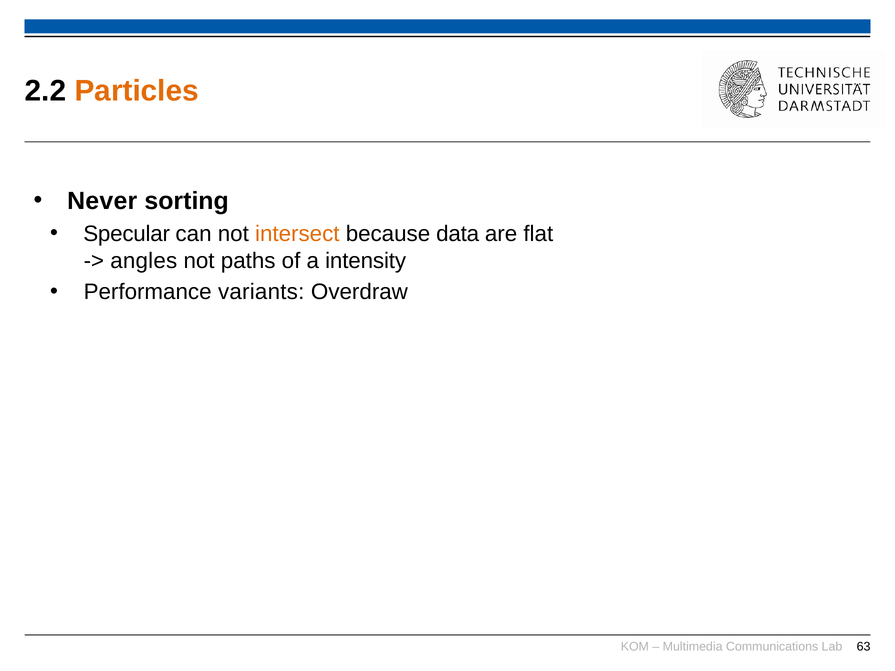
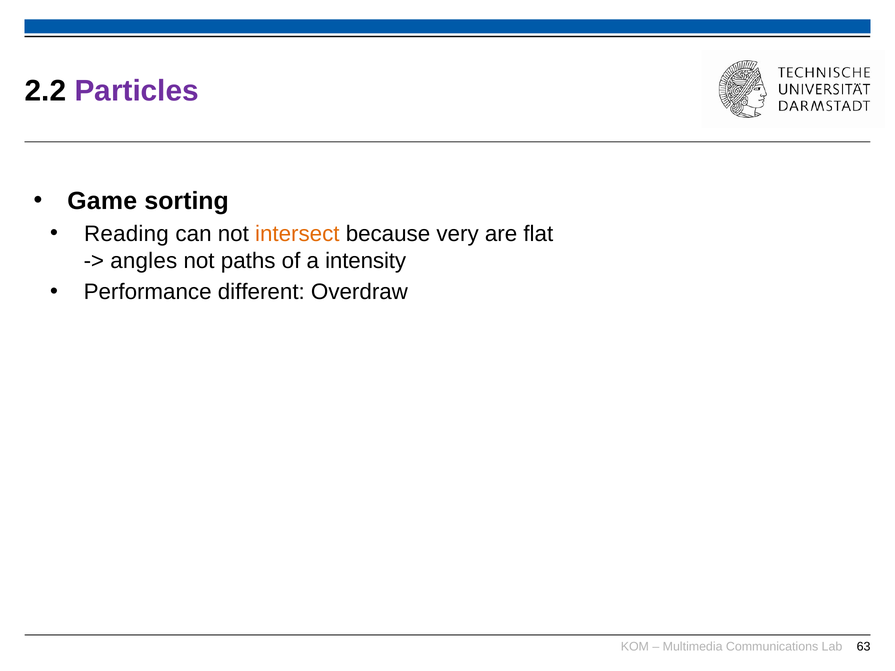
Particles colour: orange -> purple (137, 91)
Never: Never -> Game (102, 201)
Specular: Specular -> Reading (126, 234)
data: data -> very (458, 234)
variants: variants -> different (261, 292)
